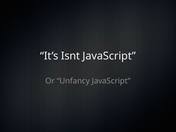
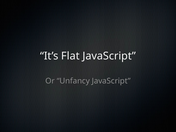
Isnt: Isnt -> Flat (70, 56)
